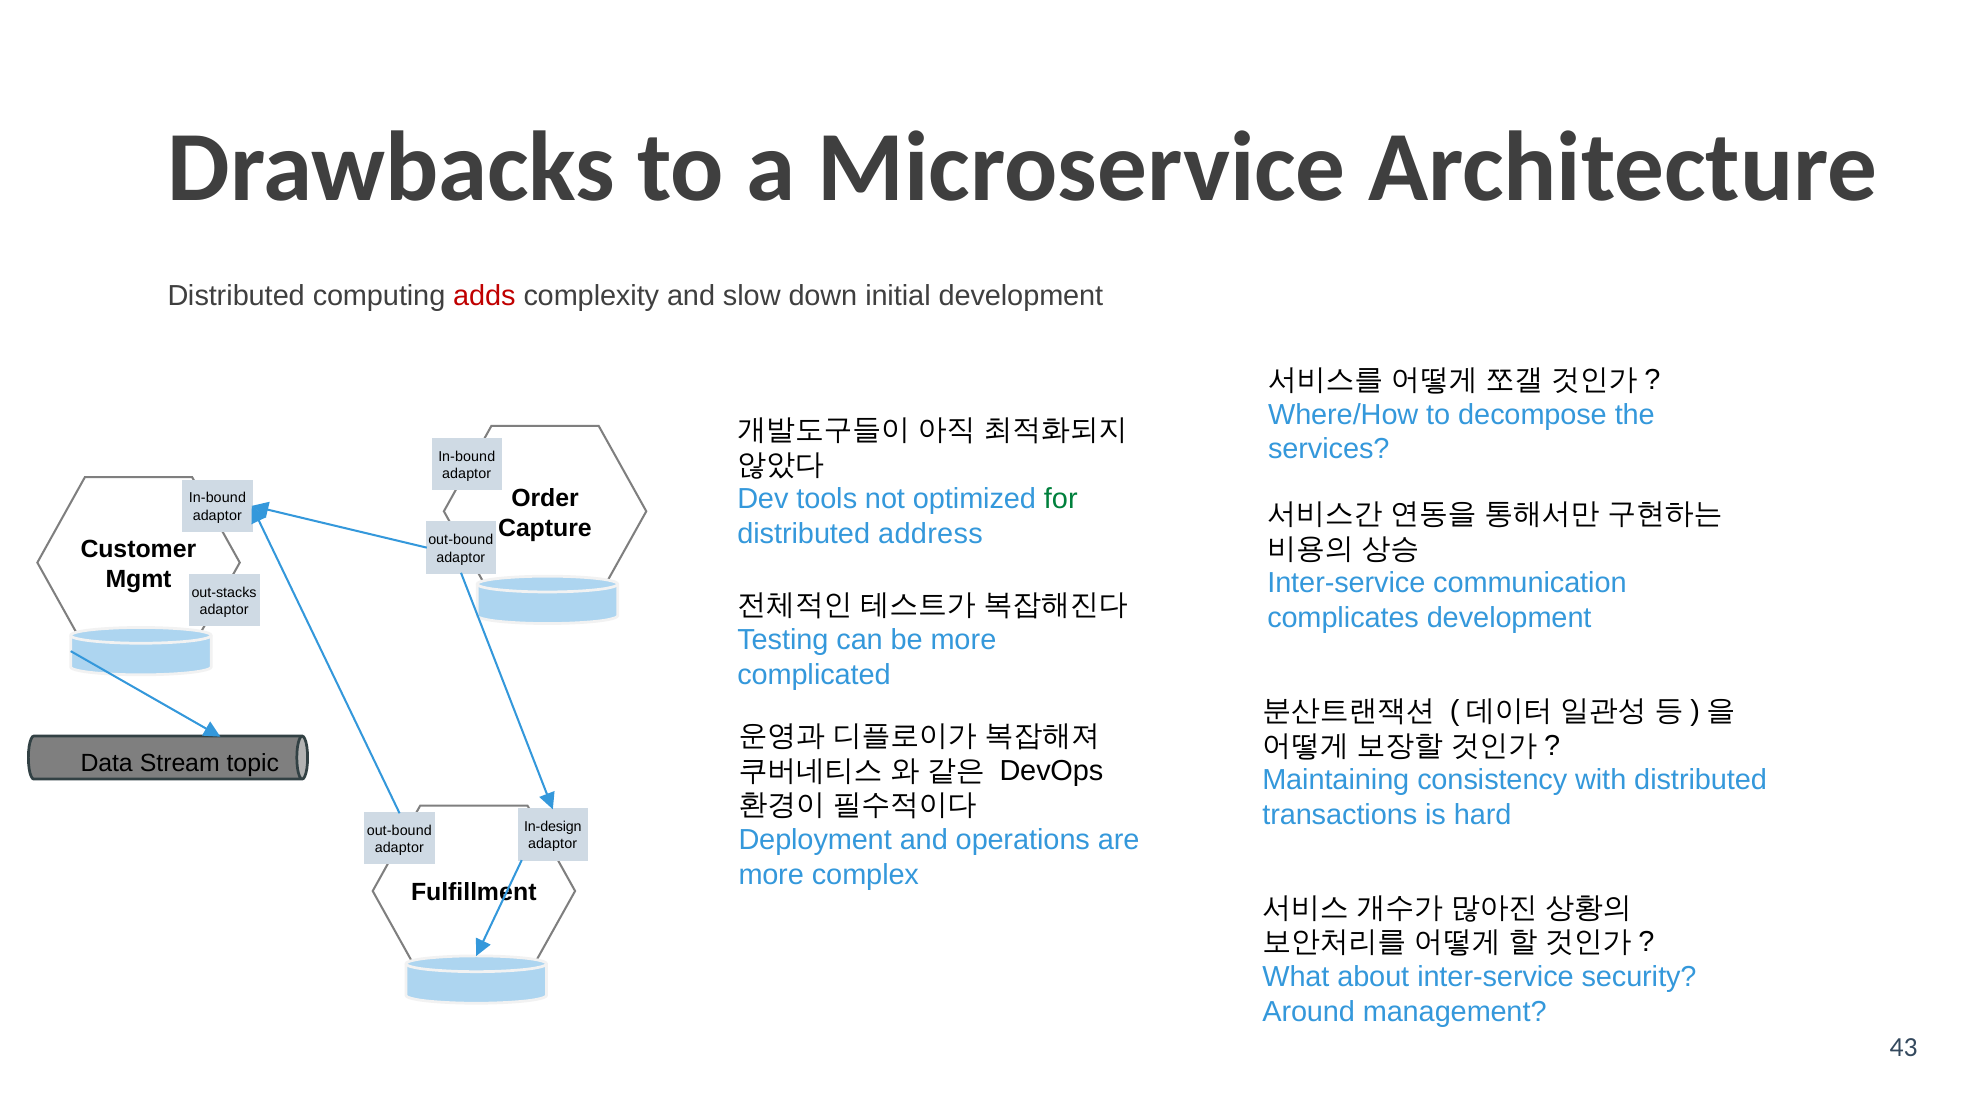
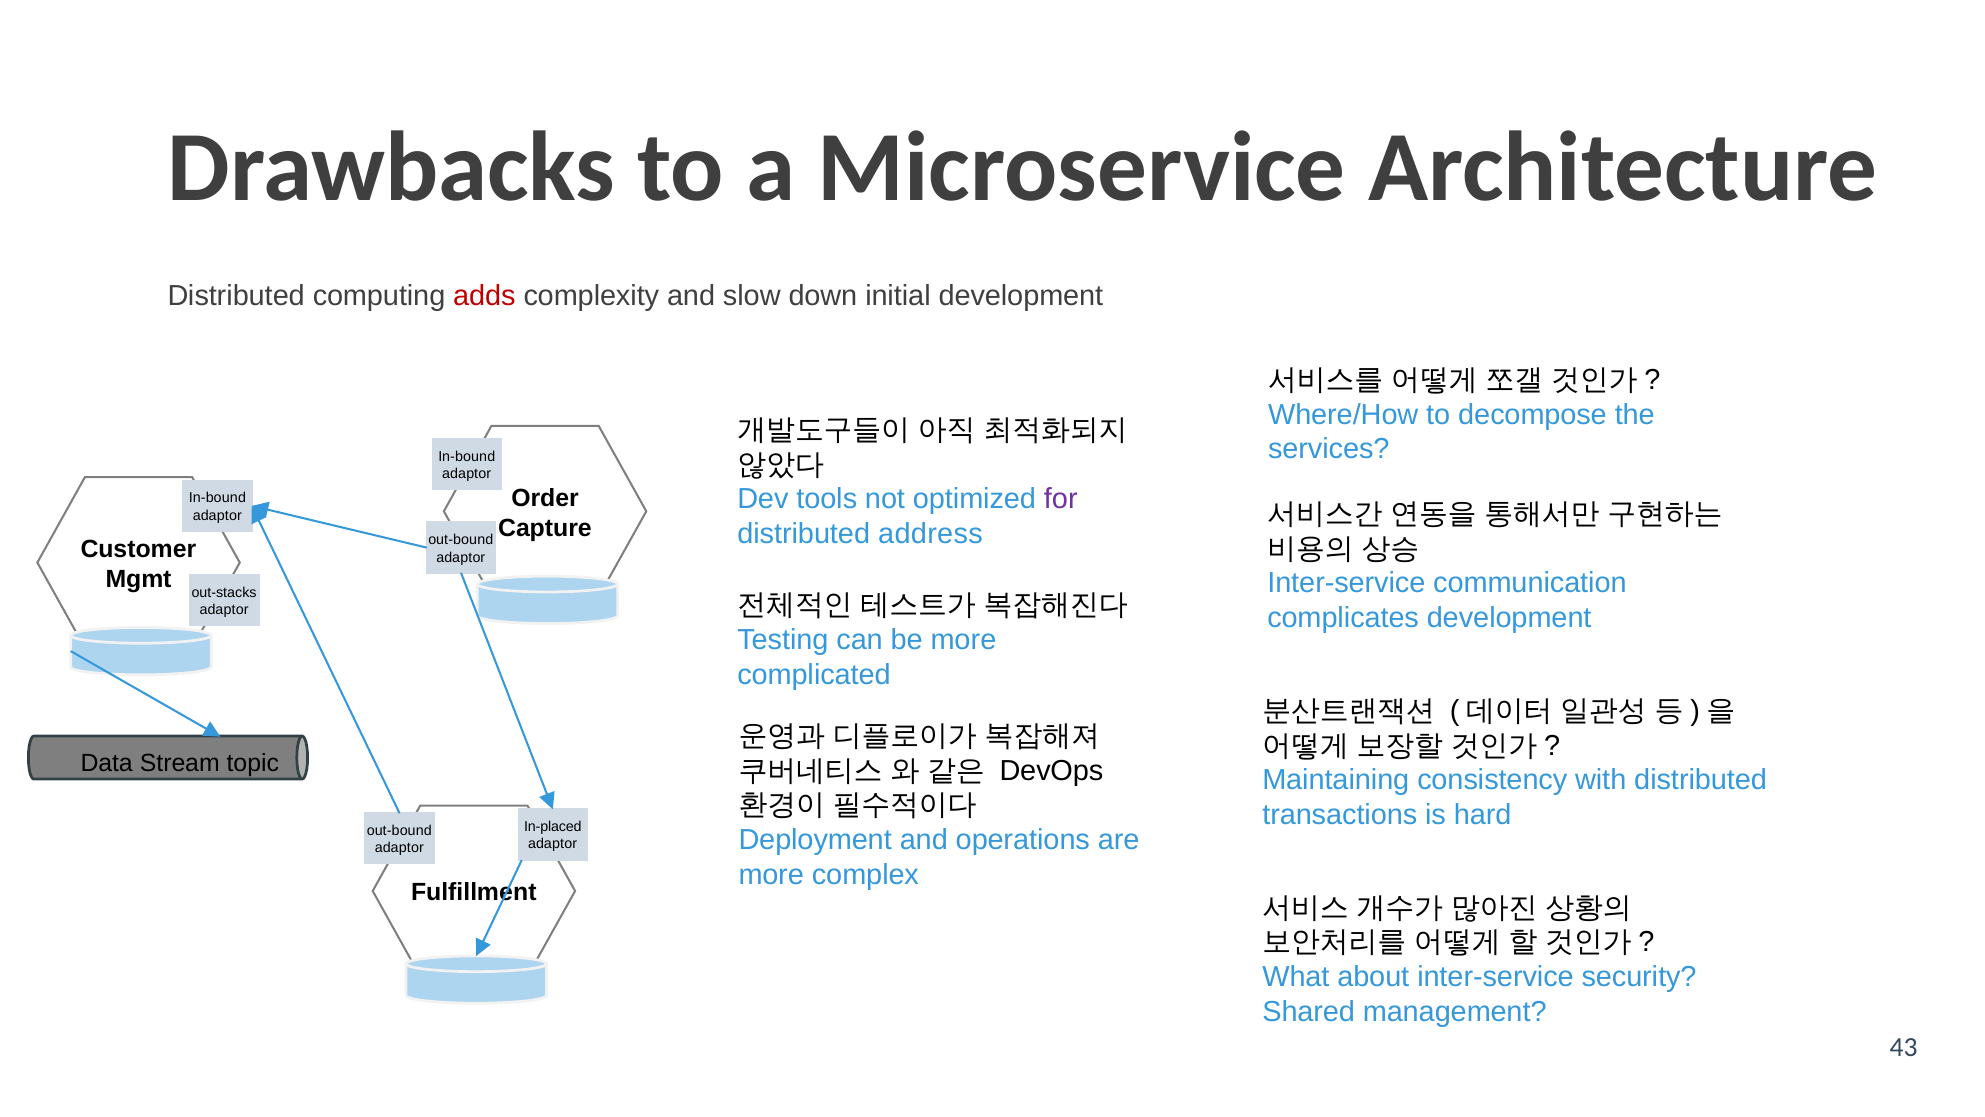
for colour: green -> purple (1061, 499)
In-design: In-design -> In-placed (553, 826)
Around: Around -> Shared (1309, 1011)
